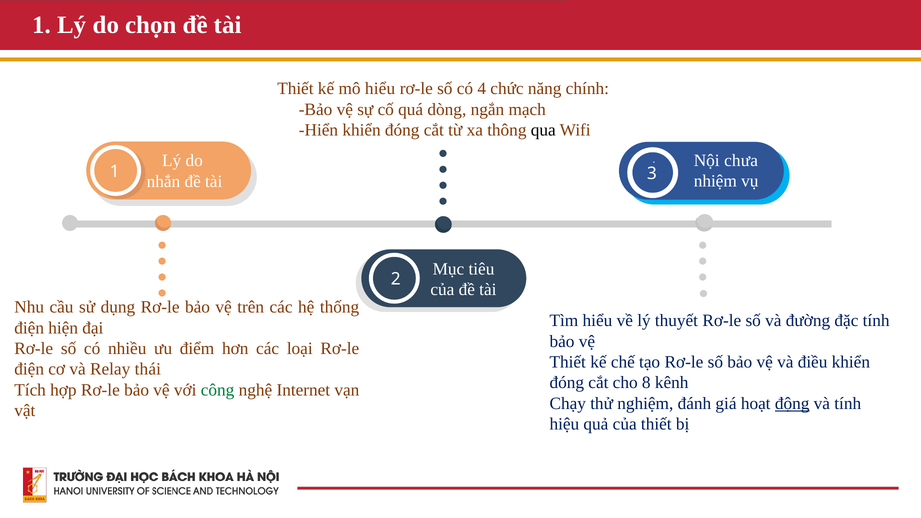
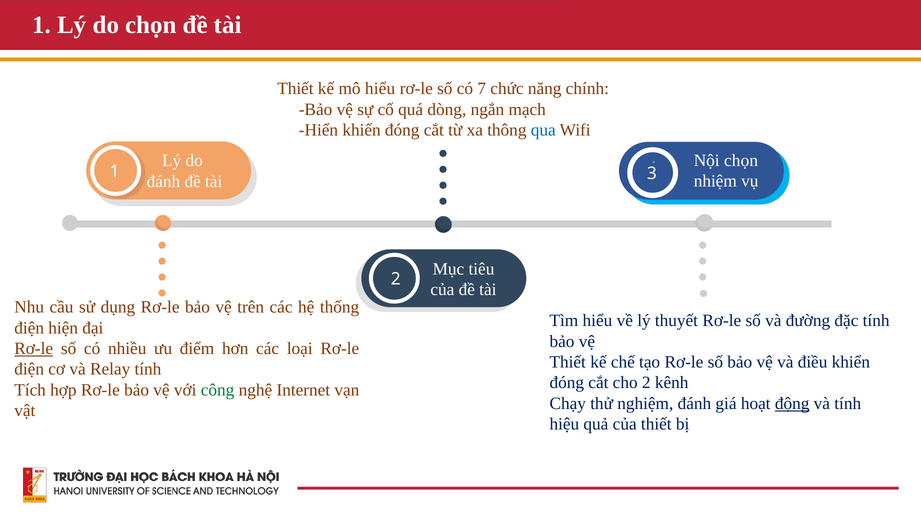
4: 4 -> 7 (482, 89)
qua colour: black -> blue (543, 130)
Nội chưa: chưa -> chọn (741, 160)
nhắn: nhắn -> đánh (163, 181)
Rơ-le underline: none -> present (34, 349)
Relay thái: thái -> tính (148, 369)
cho 8: 8 -> 2 (646, 383)
